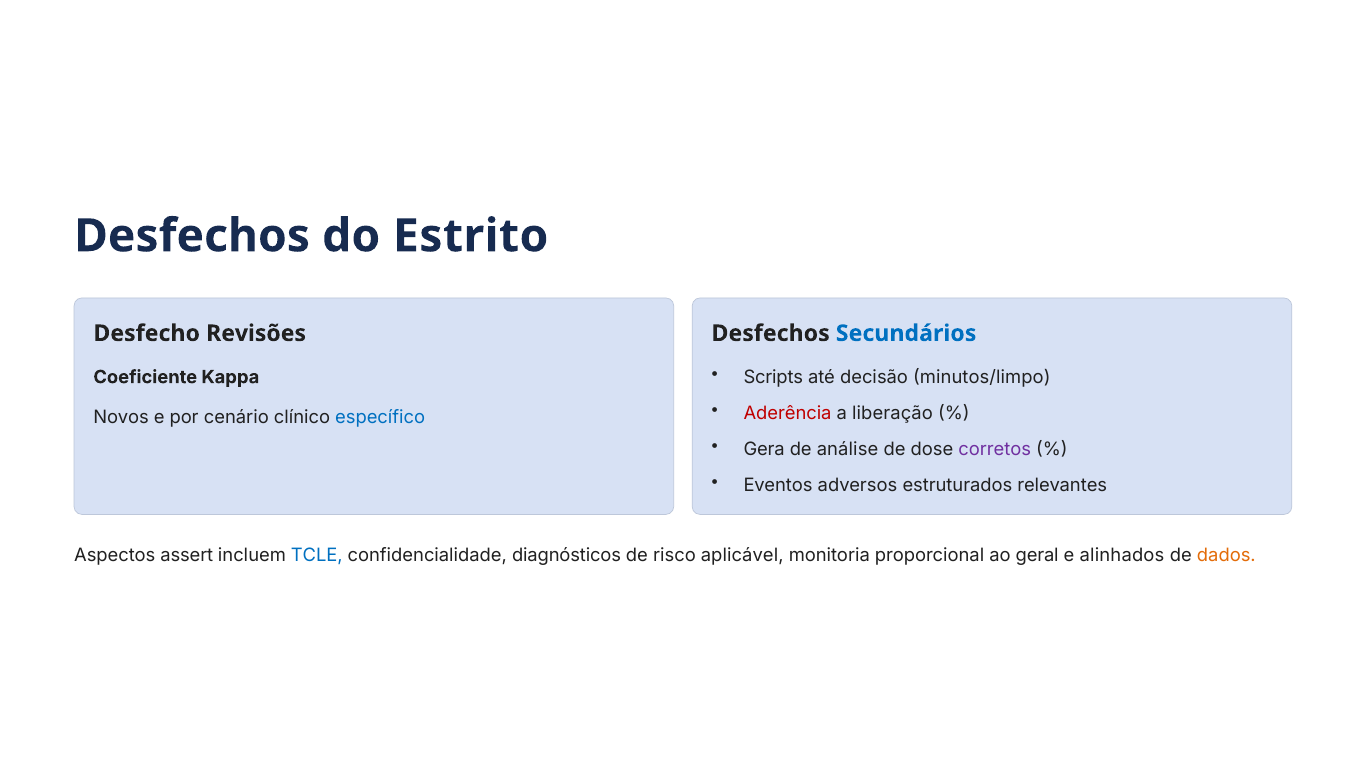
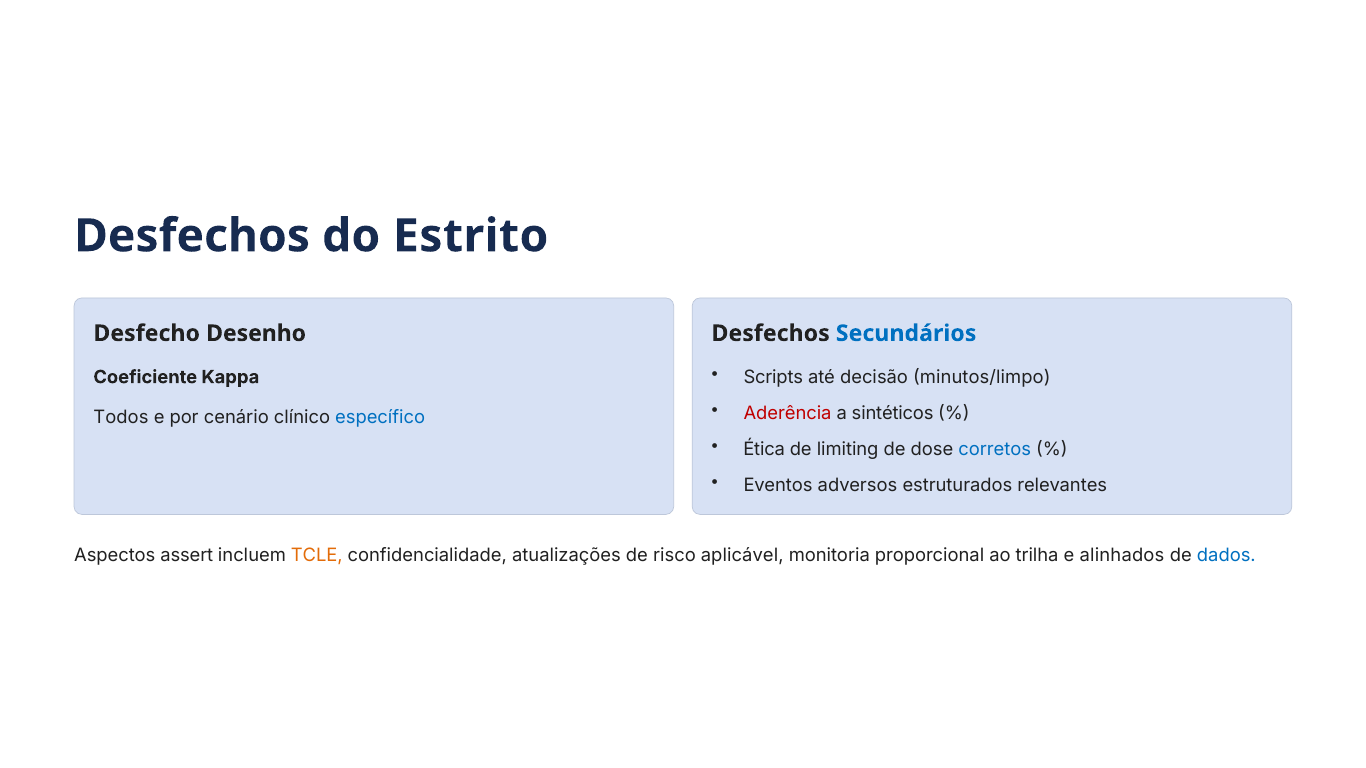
Revisões: Revisões -> Desenho (256, 334)
liberação: liberação -> sintéticos (893, 413)
Novos: Novos -> Todos (121, 418)
Gera: Gera -> Ética (764, 450)
análise: análise -> limiting (848, 450)
corretos colour: purple -> blue (995, 450)
TCLE colour: blue -> orange (317, 555)
diagnósticos: diagnósticos -> atualizações (566, 555)
geral: geral -> trilha (1037, 555)
dados colour: orange -> blue (1226, 555)
